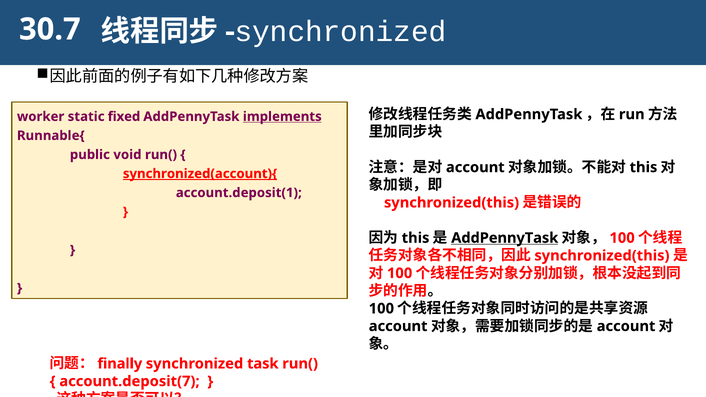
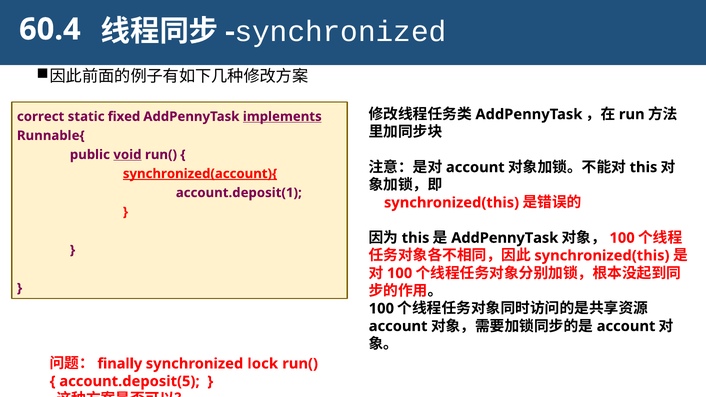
30.7: 30.7 -> 60.4 (50, 29)
worker: worker -> correct (41, 117)
void underline: none -> present (127, 155)
AddPennyTask underline: present -> none (505, 238)
task: task -> lock (263, 364)
account.deposit(7: account.deposit(7 -> account.deposit(5 (129, 381)
